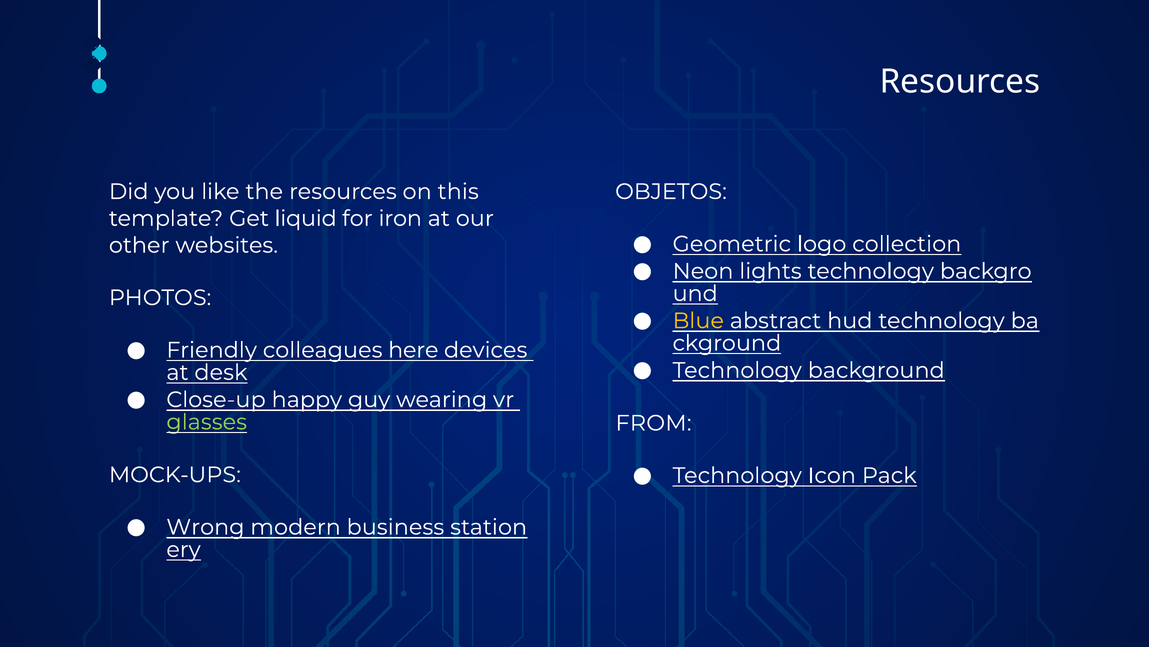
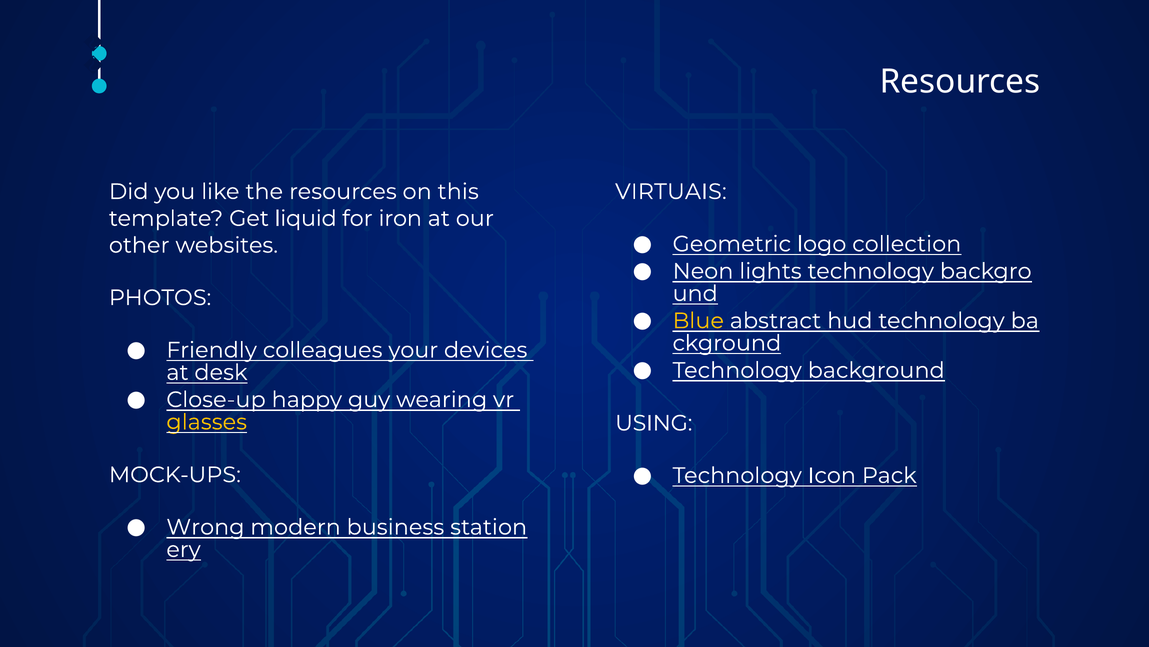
OBJETOS: OBJETOS -> VIRTUAIS (671, 191)
here: here -> your (413, 350)
glasses colour: light green -> yellow (207, 422)
FROM: FROM -> USING (654, 423)
